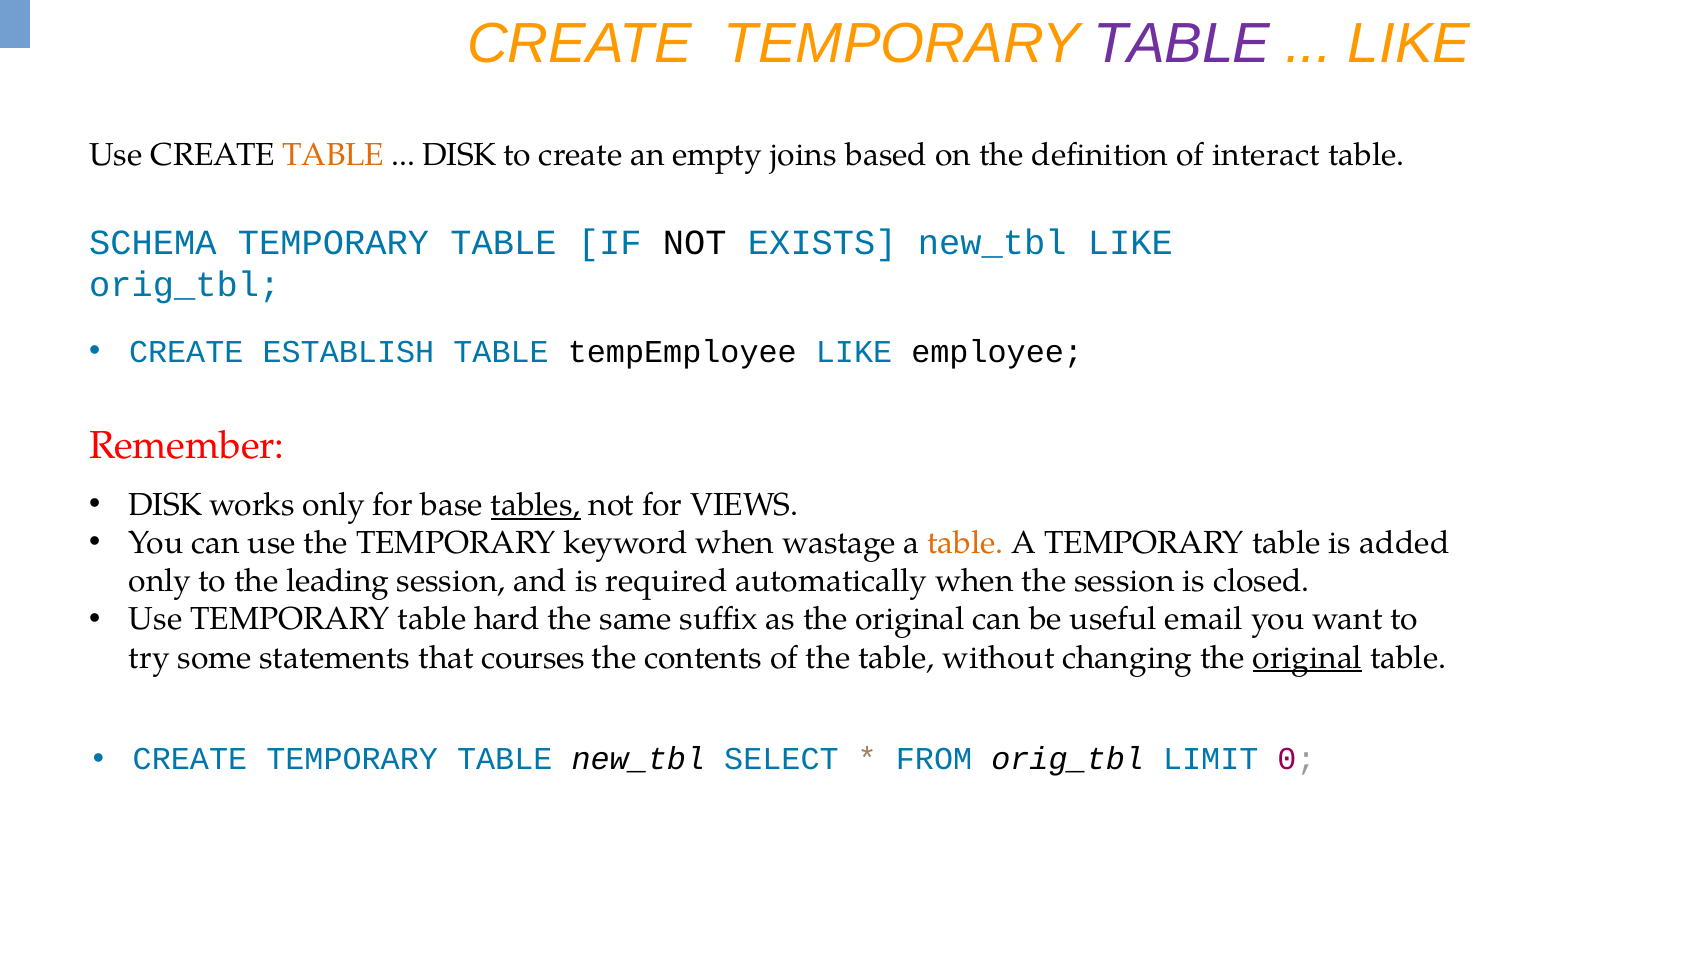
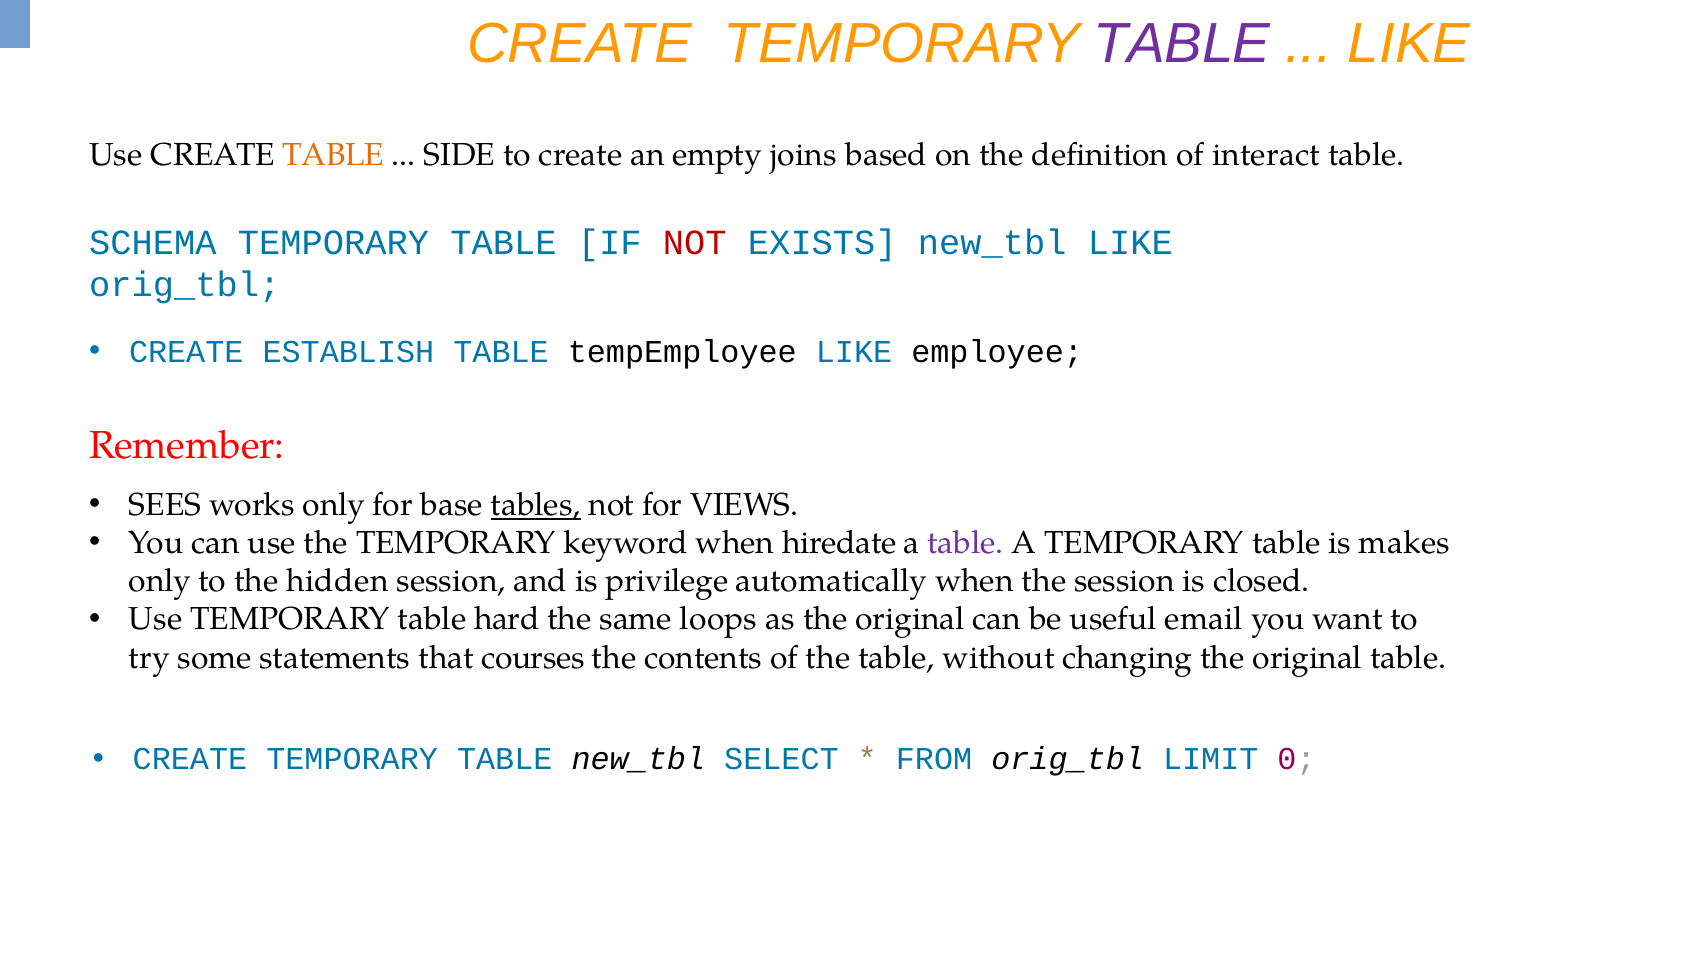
DISK: DISK -> SIDE (459, 155)
NOT colour: black -> red (695, 243)
DISK: DISK -> SEES (165, 505)
wastage: wastage -> hiredate (839, 543)
table colour: orange -> purple (966, 543)
added: added -> makes (1405, 543)
leading: leading -> hidden (338, 581)
required: required -> privilege (667, 581)
suffix: suffix -> loops (719, 619)
original underline: present -> none (1307, 658)
